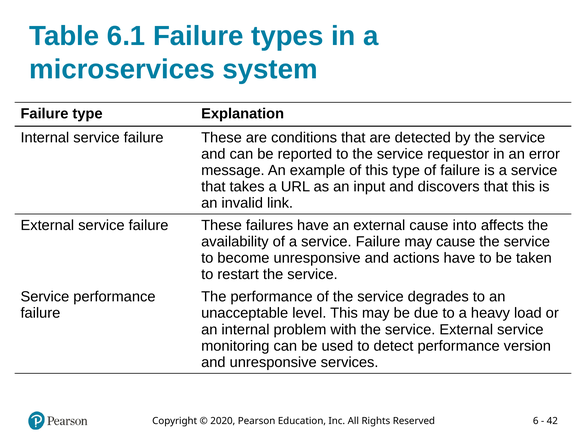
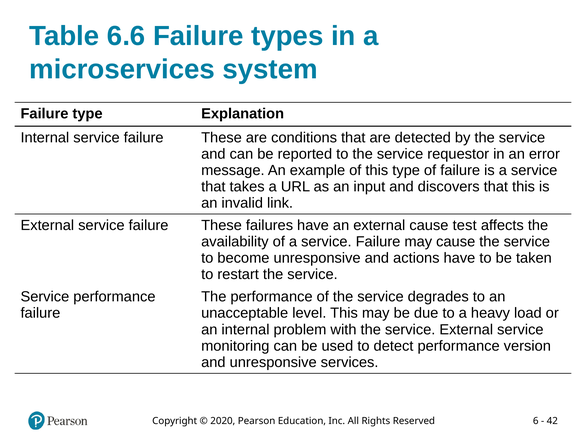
6.1: 6.1 -> 6.6 (126, 36)
into: into -> test (465, 226)
